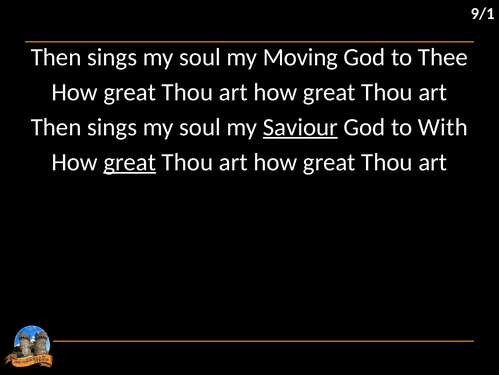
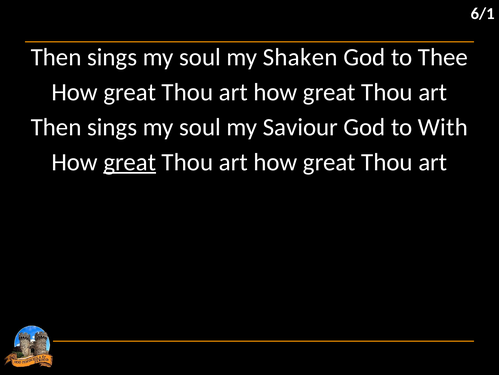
9/1: 9/1 -> 6/1 (483, 14)
Moving: Moving -> Shaken (300, 57)
Saviour underline: present -> none (300, 127)
